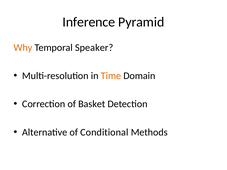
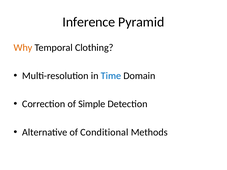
Speaker: Speaker -> Clothing (94, 48)
Time colour: orange -> blue (111, 76)
Basket: Basket -> Simple (92, 104)
